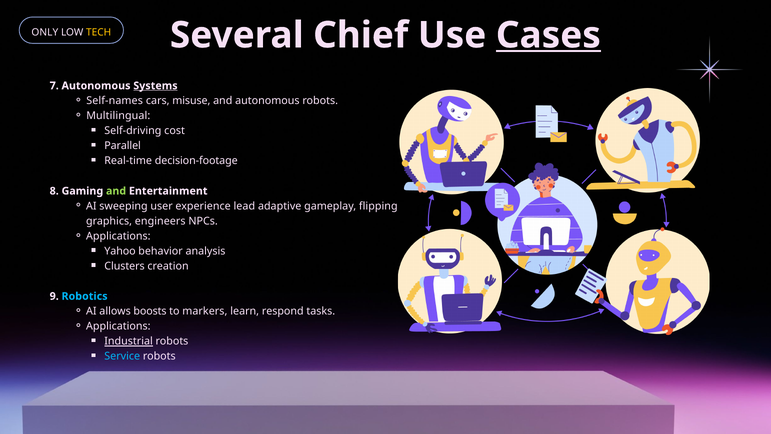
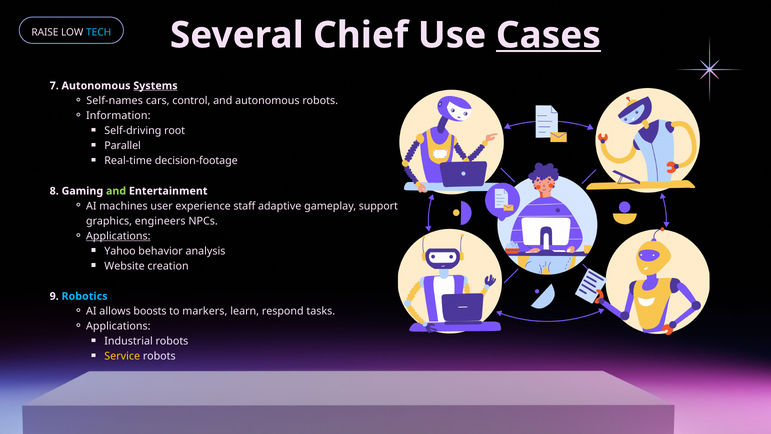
ONLY: ONLY -> RAISE (45, 33)
TECH colour: yellow -> light blue (99, 33)
misuse: misuse -> control (191, 101)
Multilingual: Multilingual -> Information (118, 116)
cost: cost -> root (175, 131)
sweeping: sweeping -> machines (124, 206)
lead: lead -> staff (244, 206)
flipping: flipping -> support (378, 206)
Applications underline: none -> present (118, 236)
Clusters: Clusters -> Website (125, 266)
Industrial underline: present -> none (129, 341)
Service colour: light blue -> yellow (122, 356)
